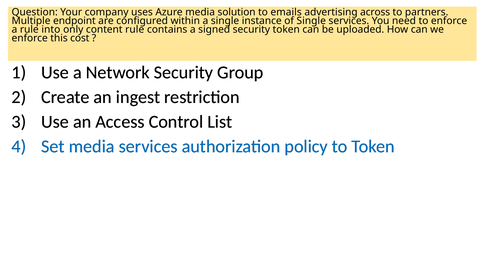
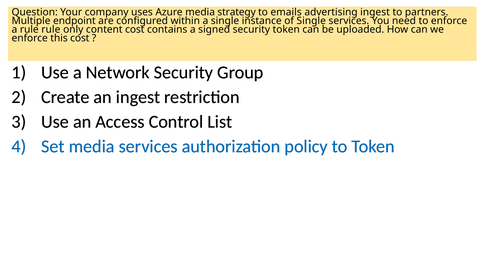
solution: solution -> strategy (237, 12)
advertising across: across -> ingest (375, 12)
rule into: into -> rule (51, 30)
content rule: rule -> cost (135, 30)
